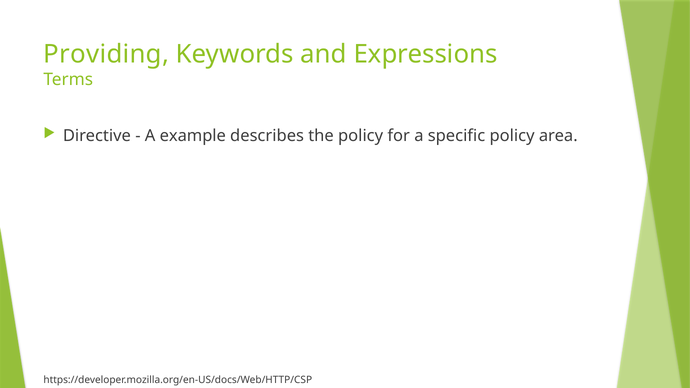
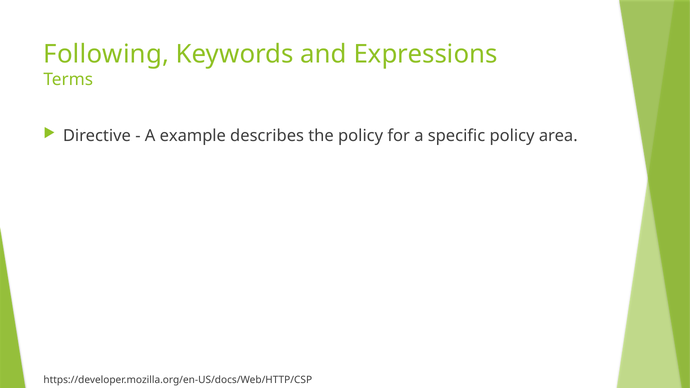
Providing: Providing -> Following (106, 54)
